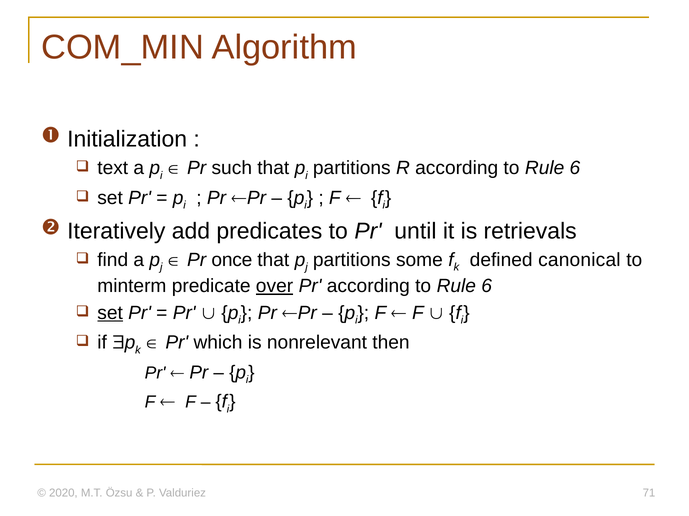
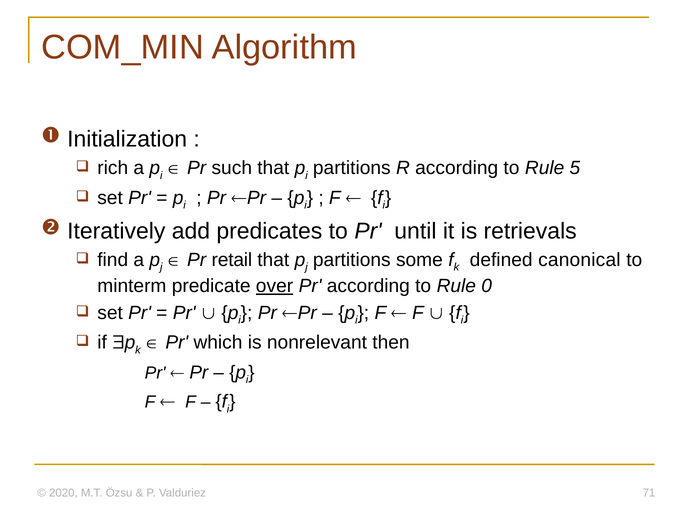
text: text -> rich (113, 168)
6: 6 -> 5 (575, 168)
once: once -> retail (232, 260)
6: 6 -> 0 (487, 286)
set underline: present -> none (110, 313)
